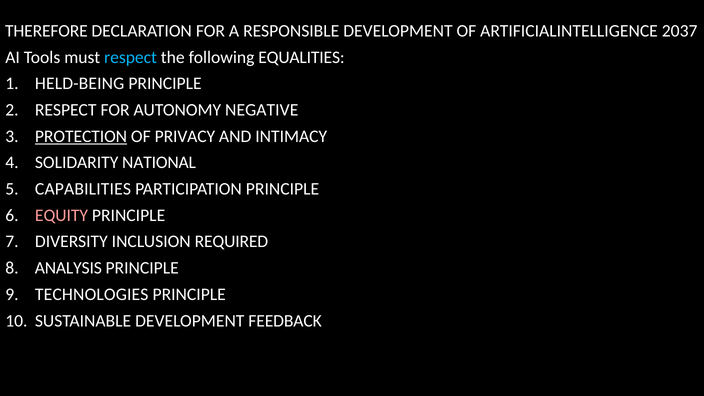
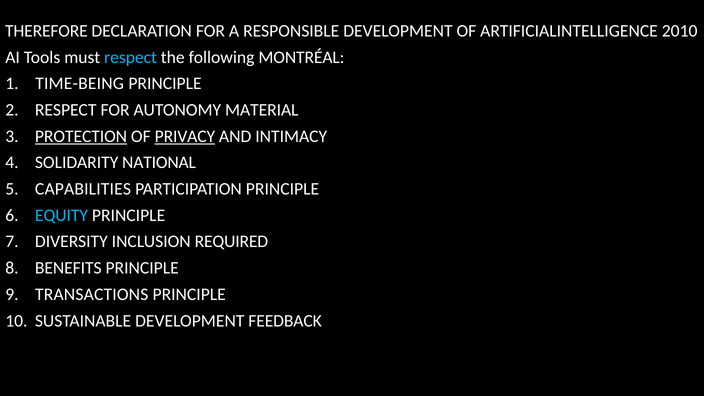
2037: 2037 -> 2010 (680, 31)
EQUALITIES: EQUALITIES -> MONTRÉAL (301, 57)
HELD-BEING: HELD-BEING -> TIME-BEING (80, 84)
NEGATIVE: NEGATIVE -> MATERIAL (262, 110)
PRIVACY underline: none -> present (185, 136)
EQUITY colour: pink -> light blue (61, 215)
ANALYSIS: ANALYSIS -> BENEFITS (68, 268)
TECHNOLOGIES: TECHNOLOGIES -> TRANSACTIONS (92, 294)
